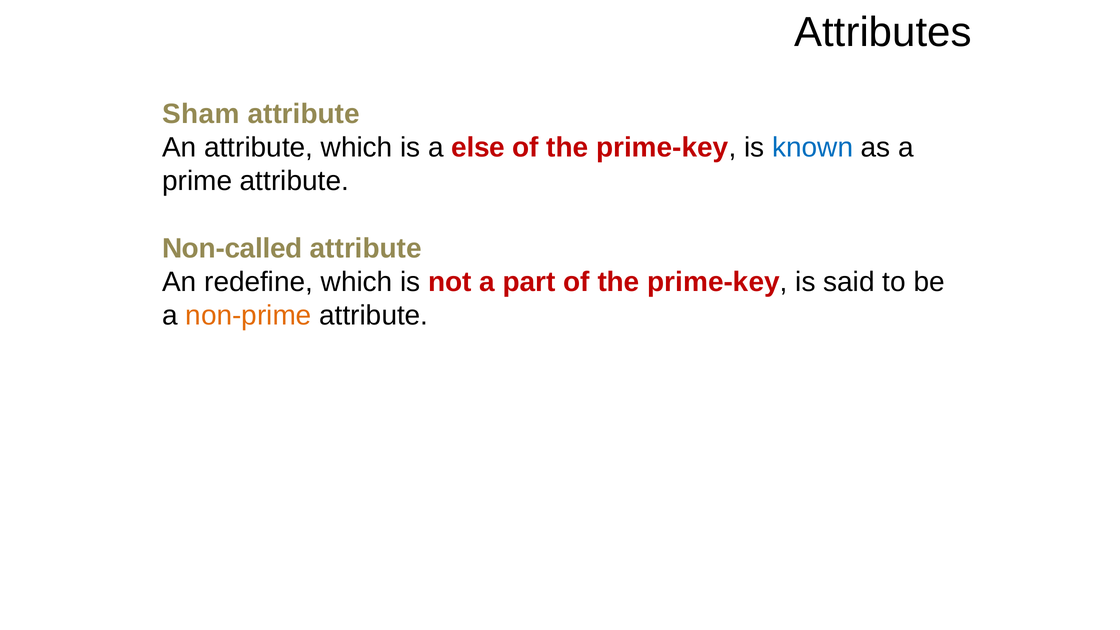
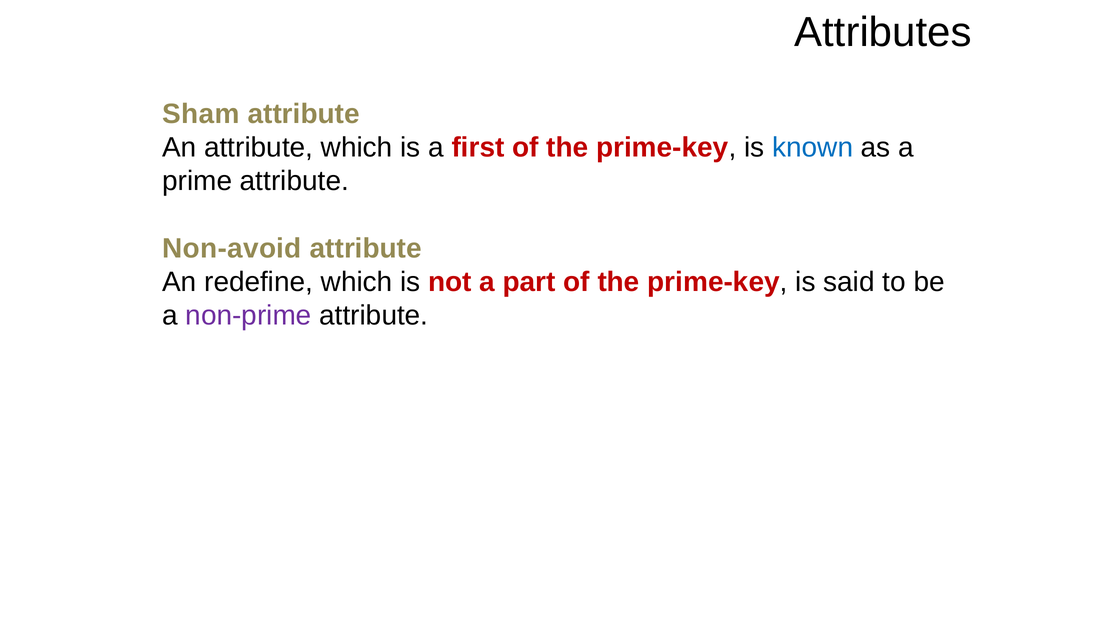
else: else -> first (478, 147)
Non-called: Non-called -> Non-avoid (232, 248)
non-prime colour: orange -> purple (248, 316)
